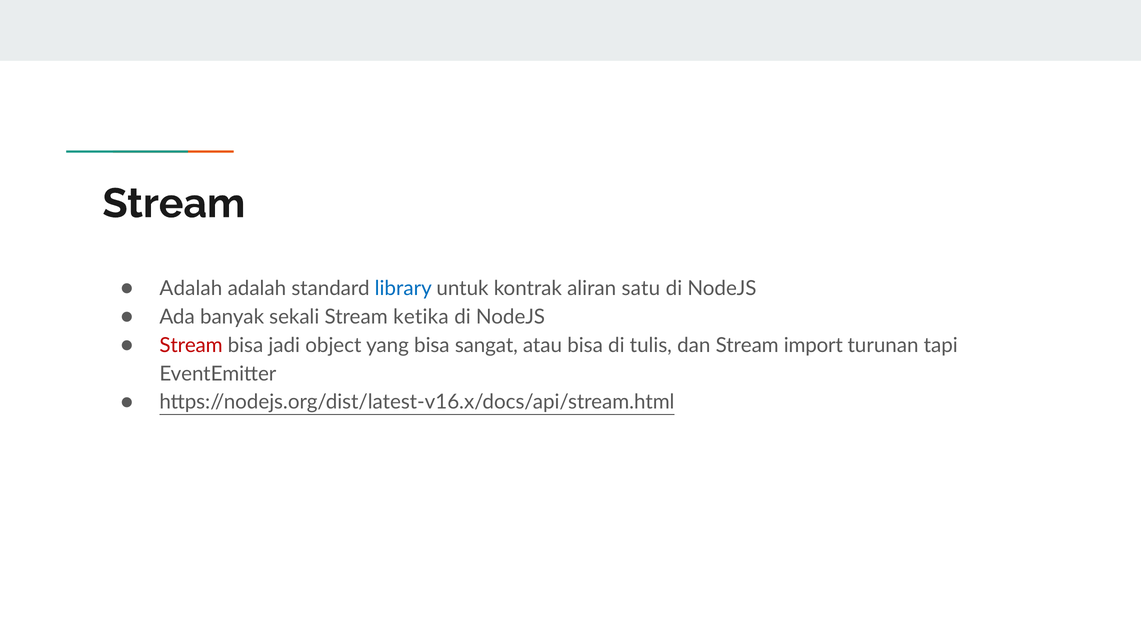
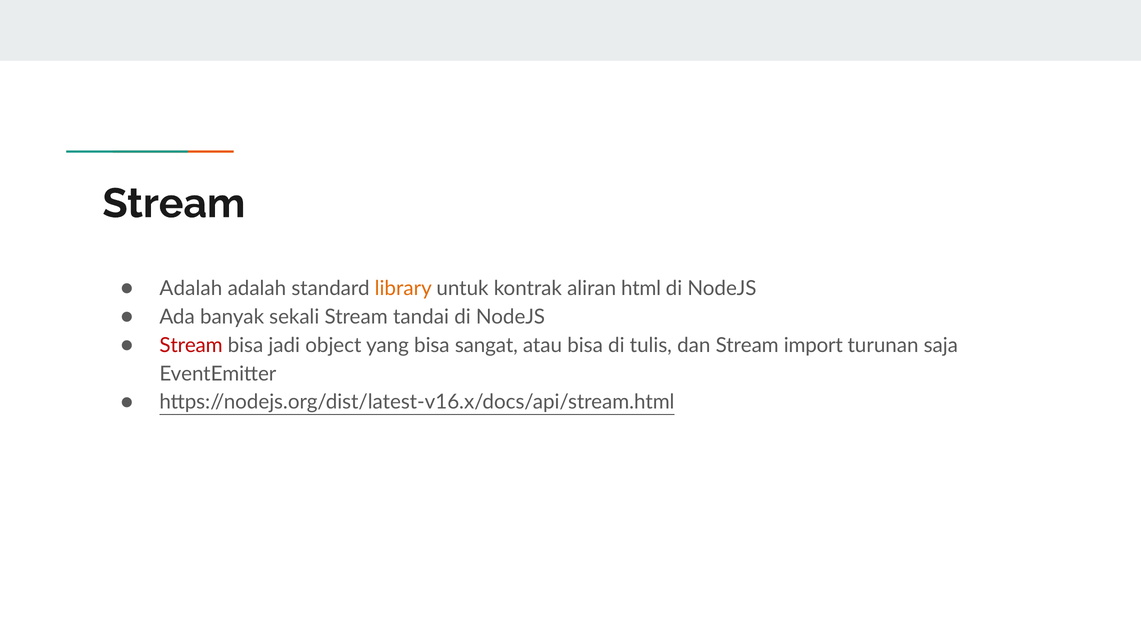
library colour: blue -> orange (403, 288)
satu: satu -> html (641, 288)
ketika: ketika -> tandai (421, 317)
tapi: tapi -> saja (941, 345)
